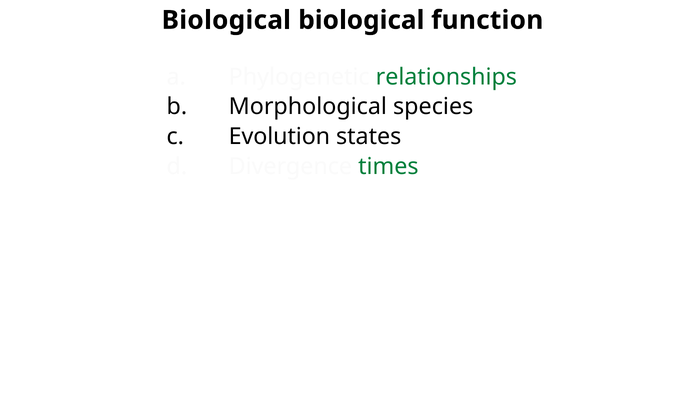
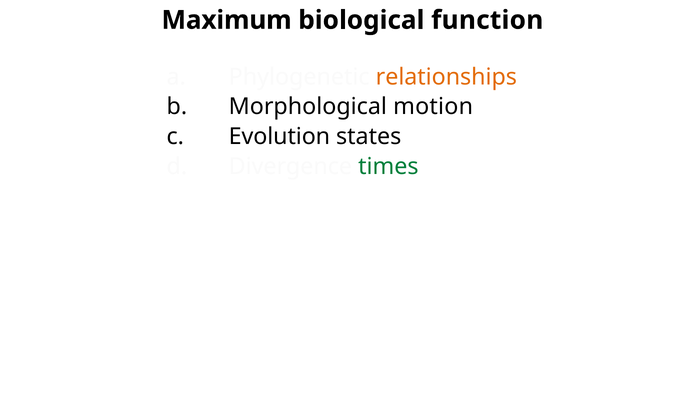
Biological: Biological -> Maximum (227, 20)
relationships colour: green -> orange (446, 77)
species: species -> motion (433, 107)
